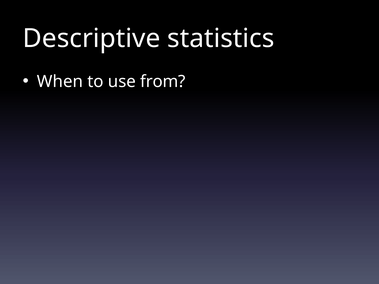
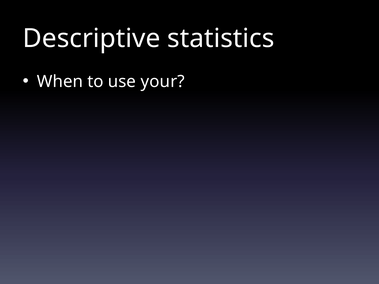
from: from -> your (163, 82)
